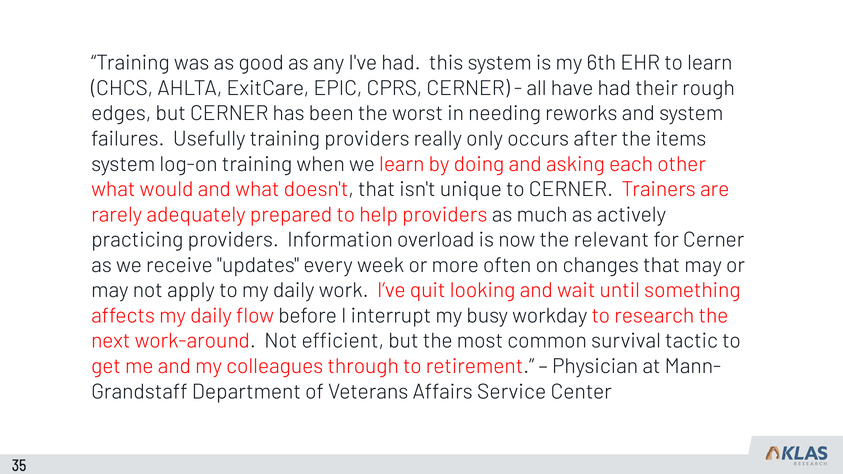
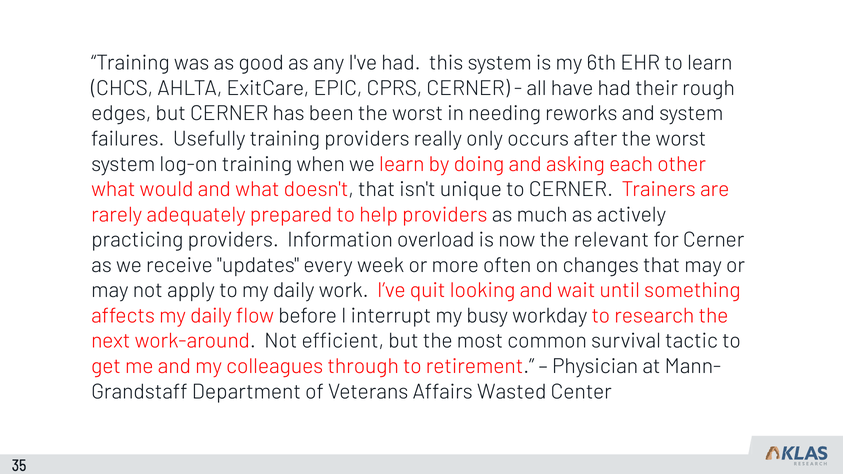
after the items: items -> worst (681, 139)
Service: Service -> Wasted (512, 392)
